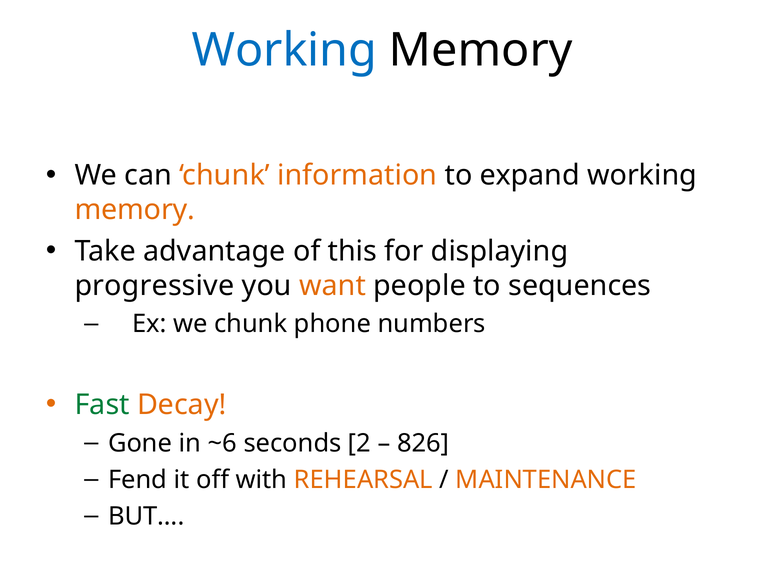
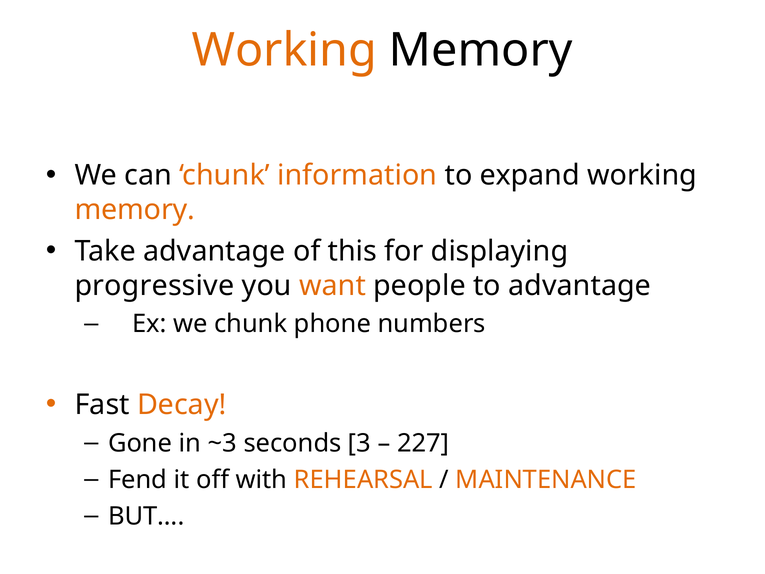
Working colour: blue -> orange (284, 50)
to sequences: sequences -> advantage (580, 286)
Fast colour: green -> black (102, 405)
~6: ~6 -> ~3 (222, 443)
2: 2 -> 3 (359, 443)
826: 826 -> 227 (423, 443)
